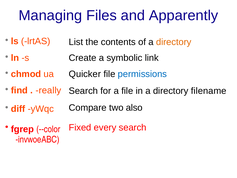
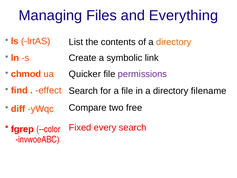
Apparently: Apparently -> Everything (184, 15)
permissions colour: blue -> purple (142, 74)
really: really -> effect (48, 90)
also: also -> free (134, 108)
